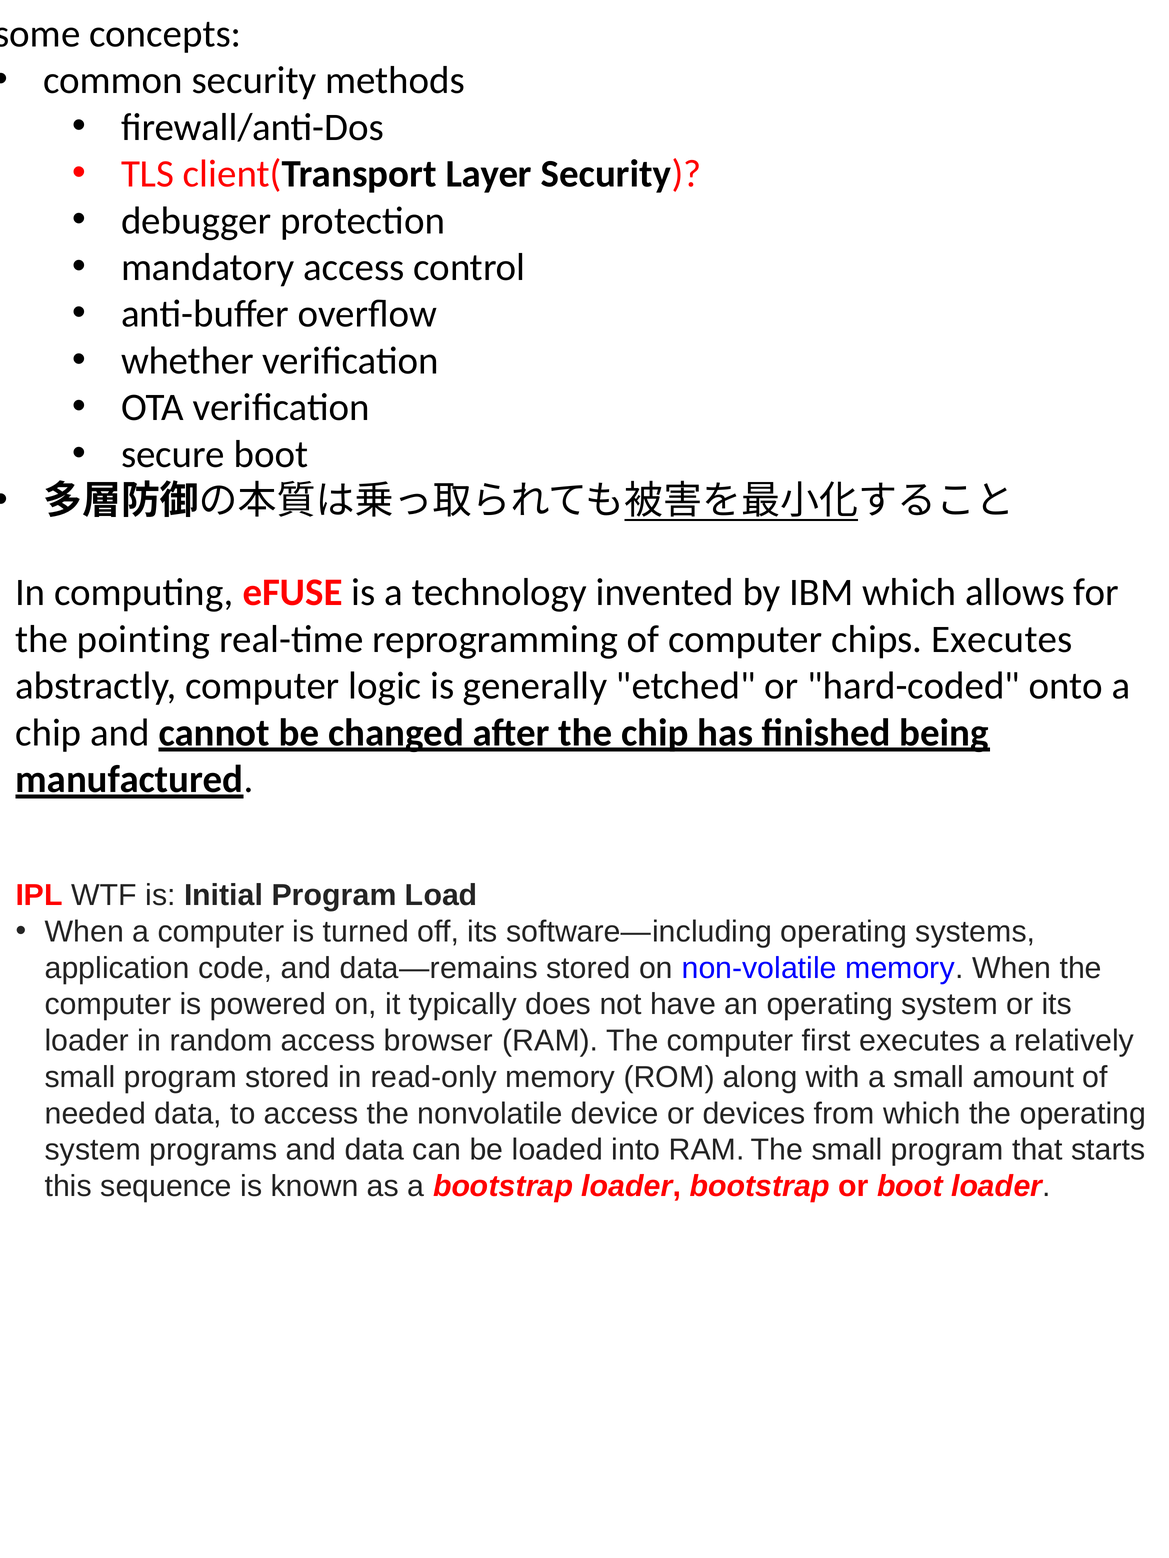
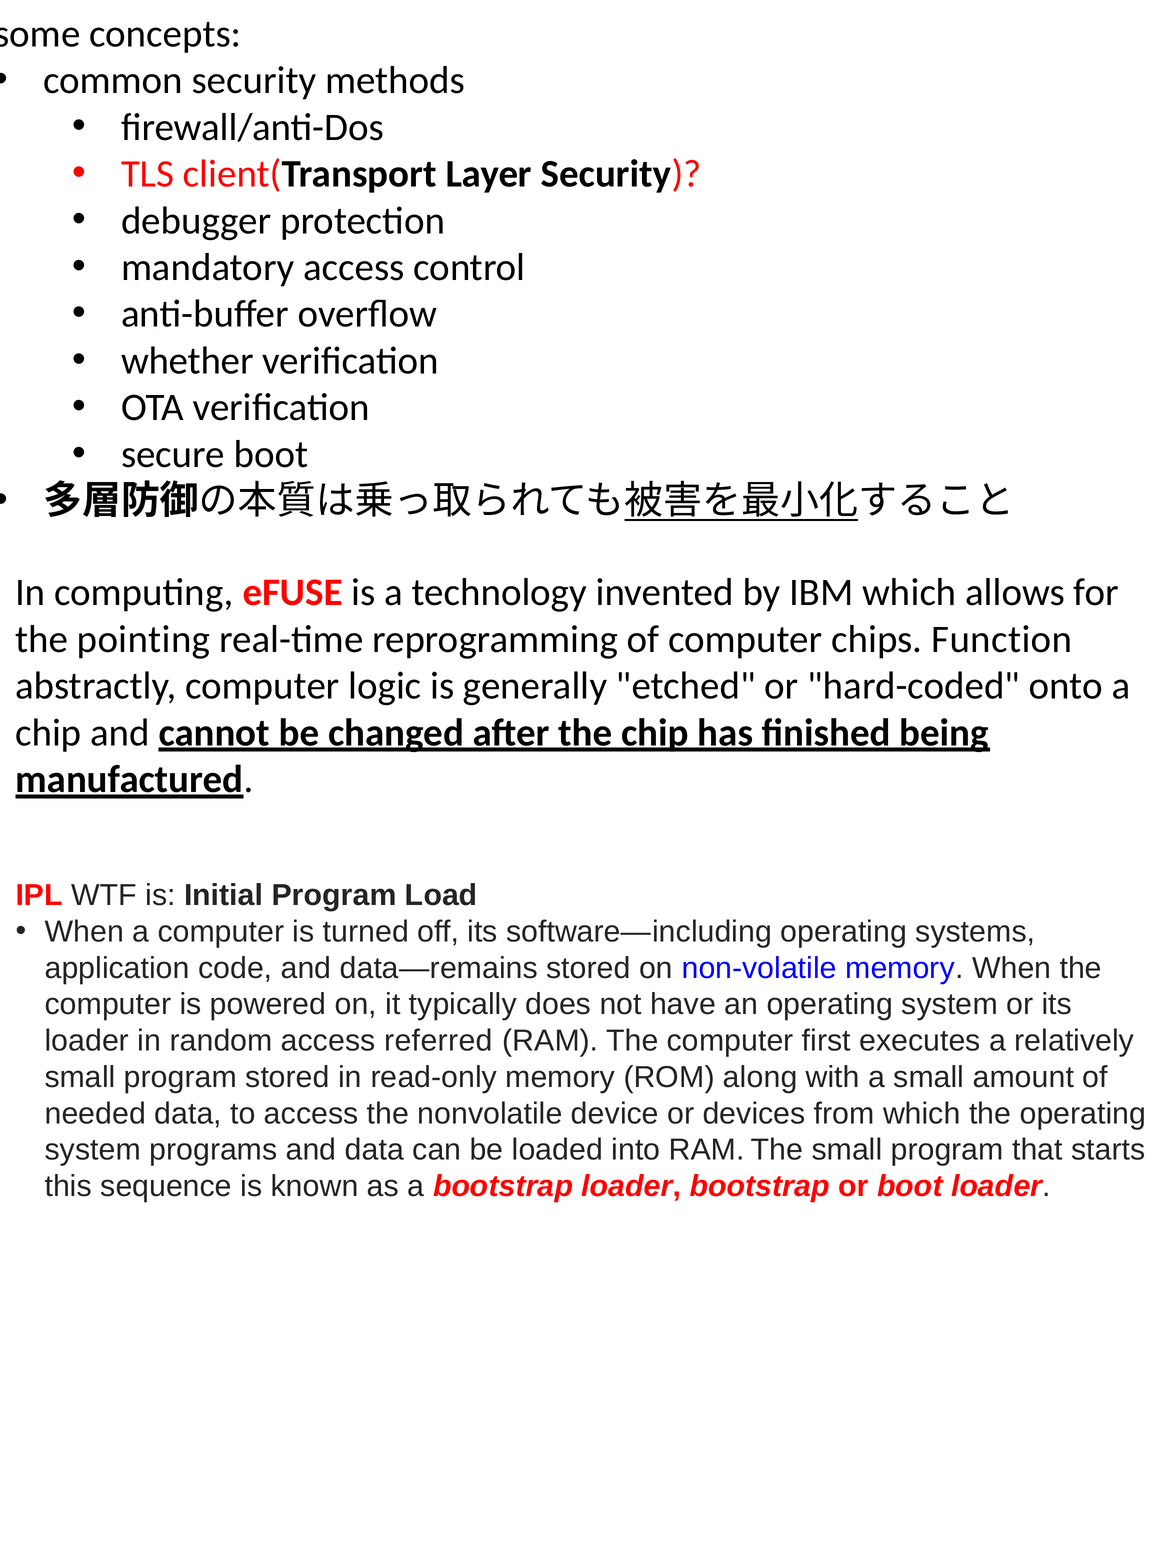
chips Executes: Executes -> Function (1002, 639)
browser: browser -> referred (438, 1041)
